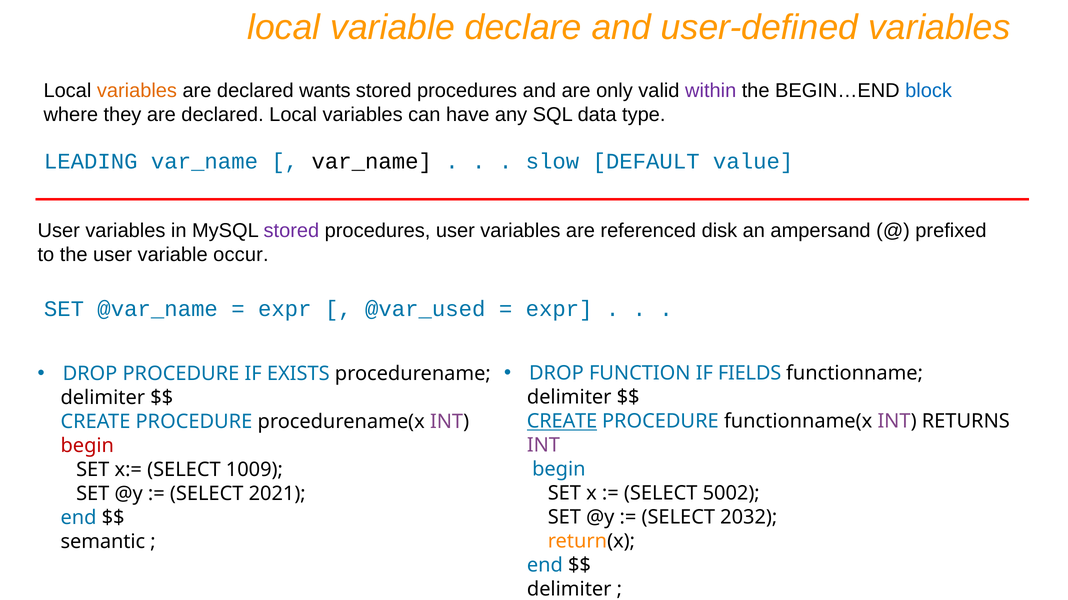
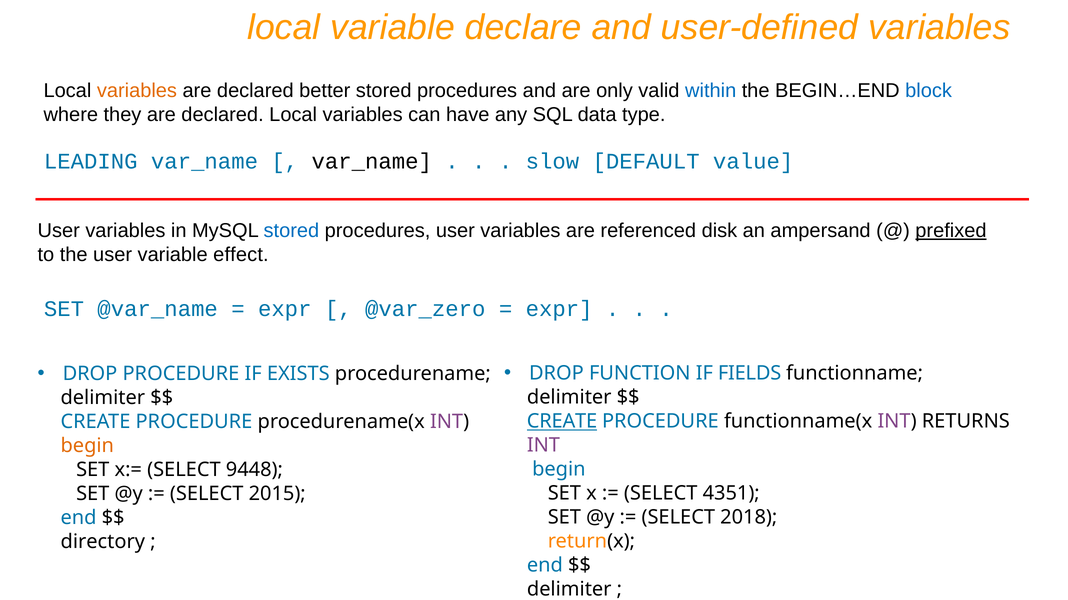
wants: wants -> better (325, 91)
within colour: purple -> blue (711, 91)
stored colour: purple -> blue (291, 231)
prefixed underline: none -> present (951, 231)
occur: occur -> effect (241, 255)
@var_used: @var_used -> @var_zero (425, 309)
begin colour: red -> orange (87, 446)
1009: 1009 -> 9448 (254, 470)
5002: 5002 -> 4351 (731, 494)
2021: 2021 -> 2015 (277, 494)
2032: 2032 -> 2018 (749, 518)
semantic: semantic -> directory (103, 542)
